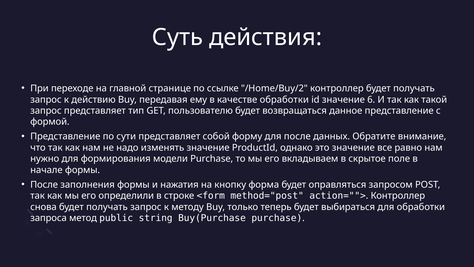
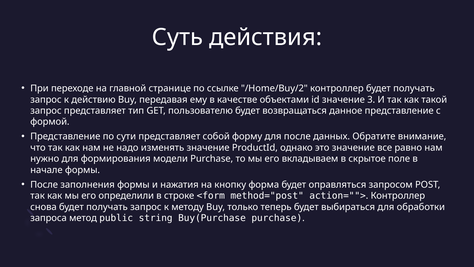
качестве обработки: обработки -> объектами (284, 99)
6: 6 -> 3 (371, 99)
